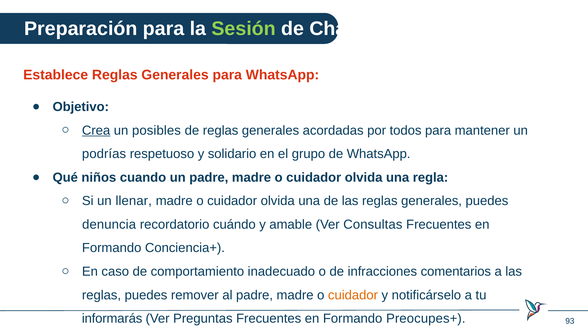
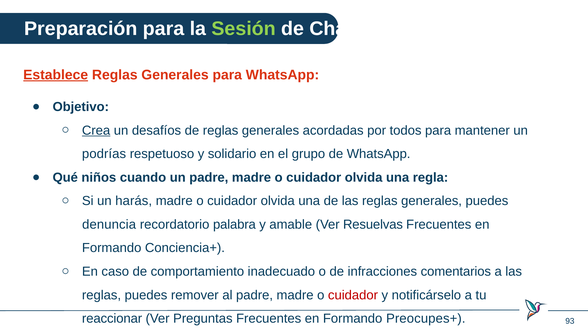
Establece underline: none -> present (56, 75)
posibles: posibles -> desafíos (157, 130)
llenar: llenar -> harás (134, 201)
cuándo: cuándo -> palabra (234, 224)
Consultas: Consultas -> Resuelvas (373, 224)
cuidador colour: orange -> red (353, 295)
informarás: informarás -> reaccionar (112, 318)
